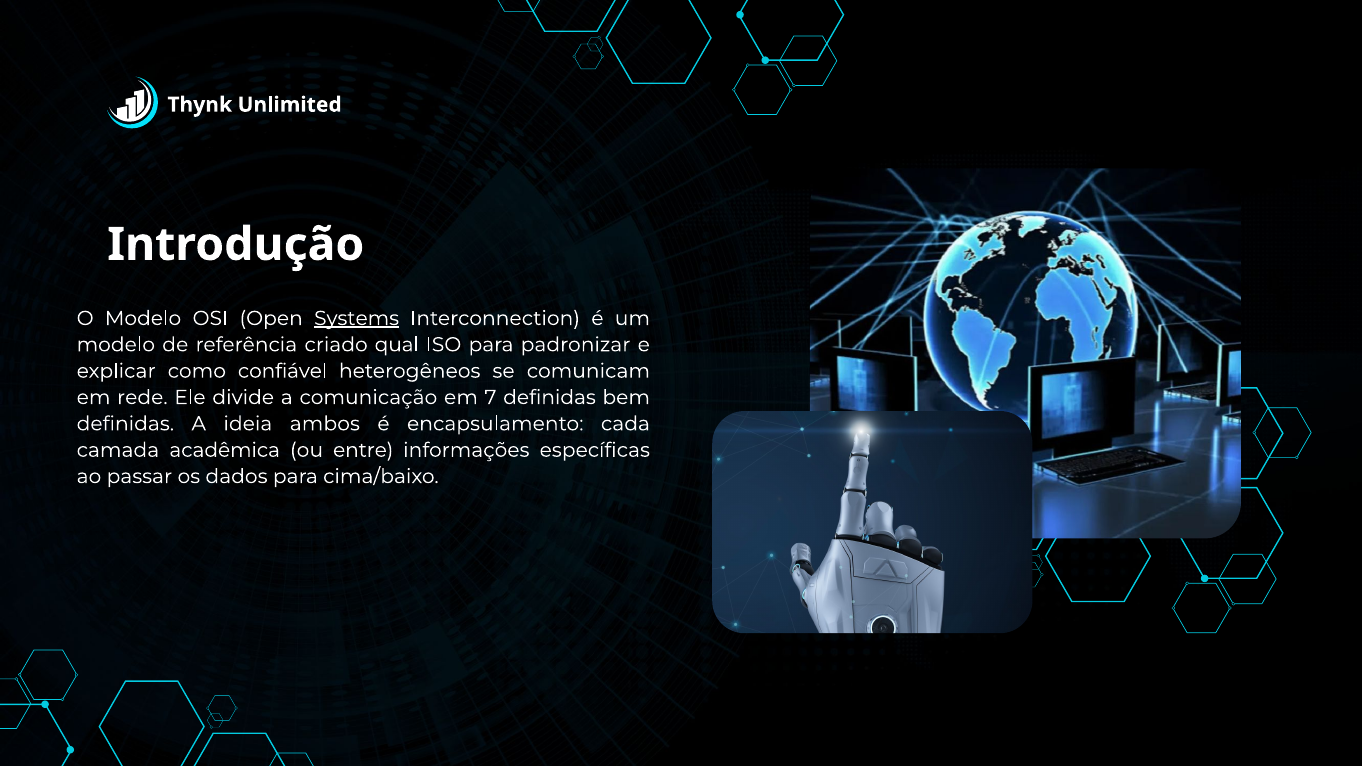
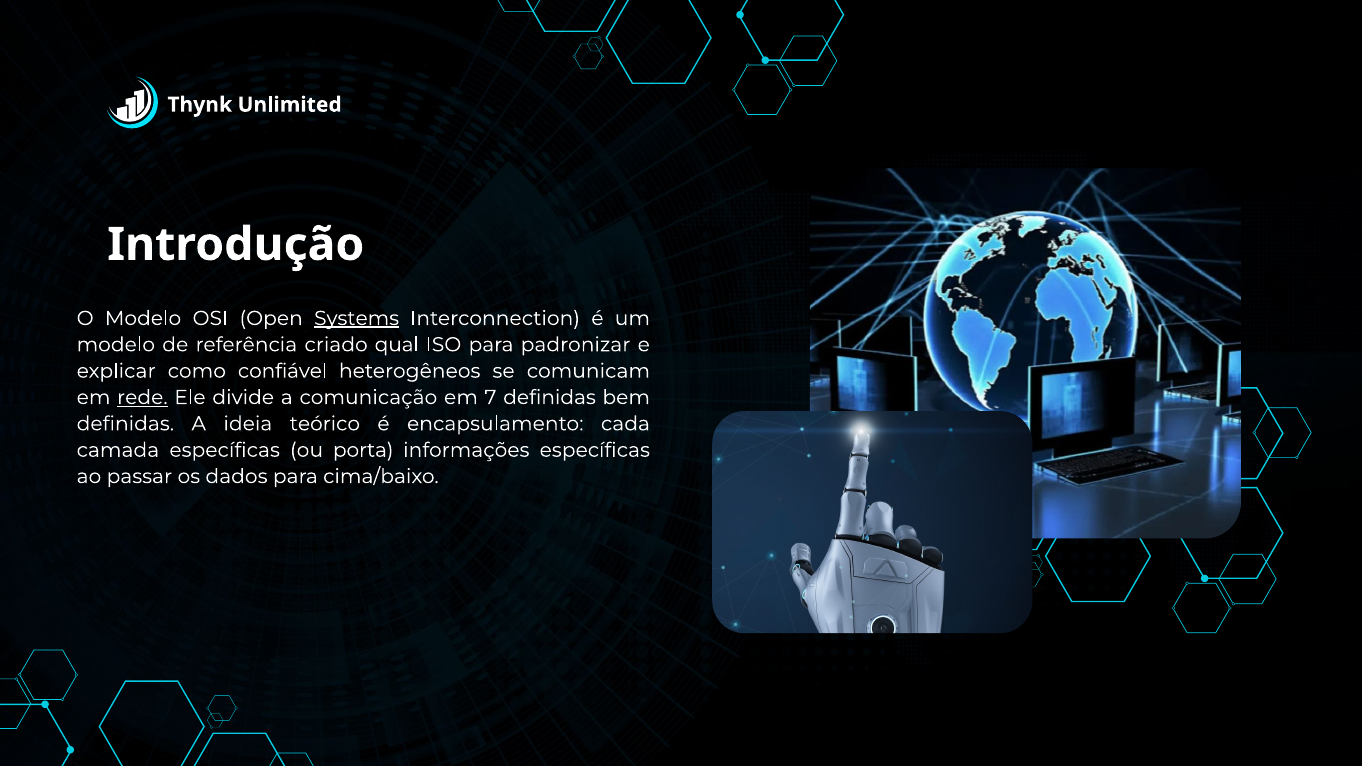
rede underline: none -> present (142, 397)
ambos: ambos -> teórico (325, 424)
camada acadêmica: acadêmica -> específicas (225, 450)
entre: entre -> porta (363, 450)
